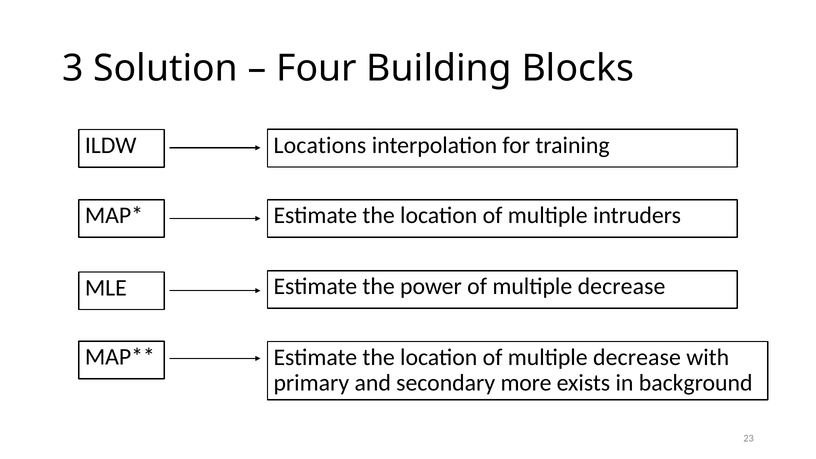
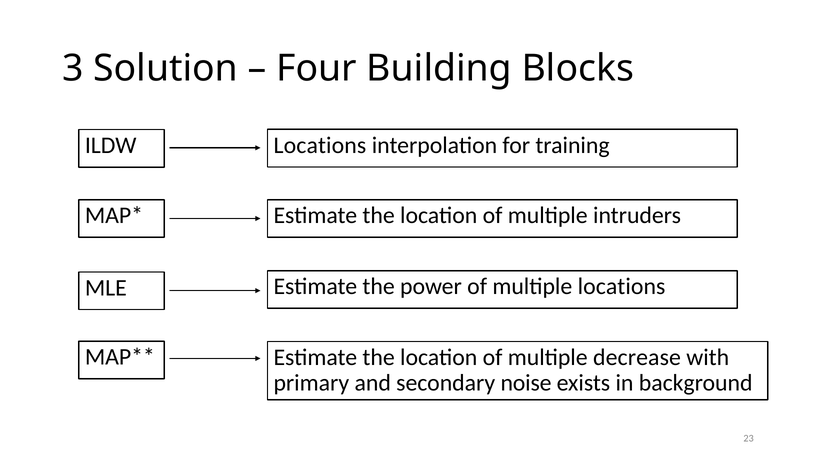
power of multiple decrease: decrease -> locations (622, 286)
more: more -> noise (526, 383)
